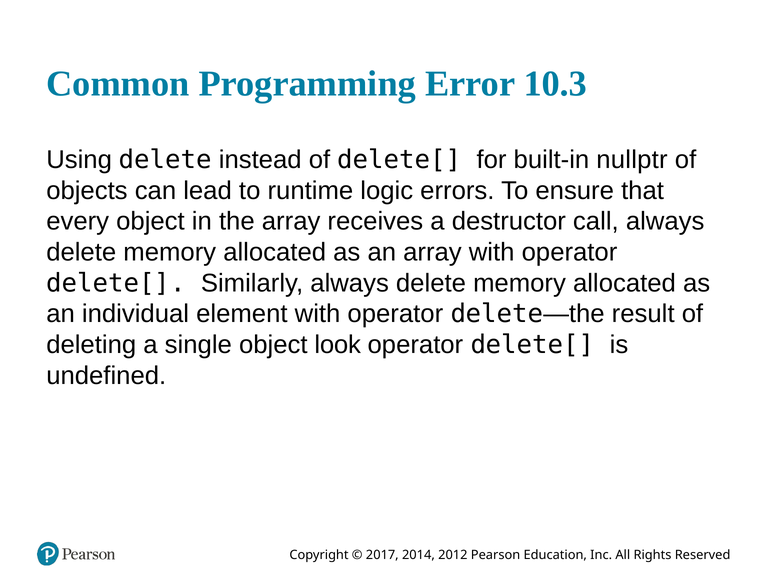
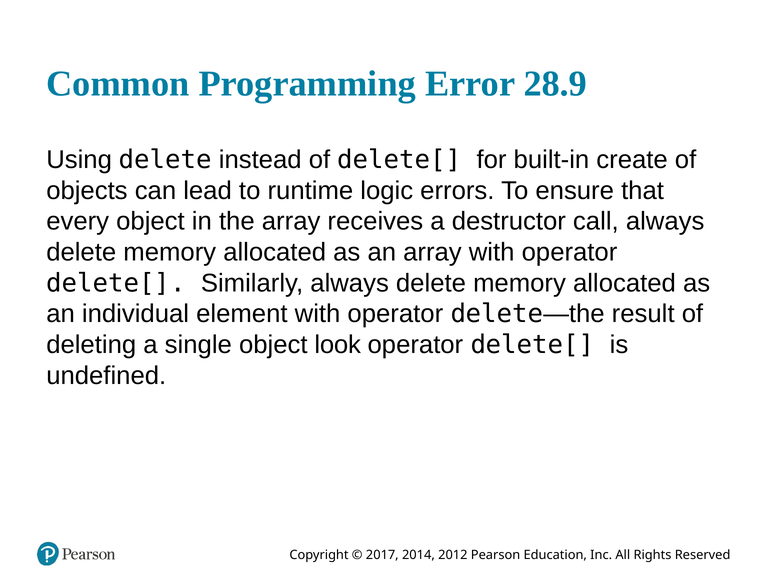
10.3: 10.3 -> 28.9 (555, 84)
nullptr: nullptr -> create (632, 160)
